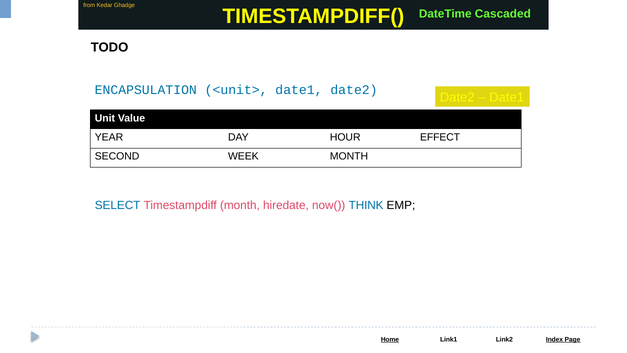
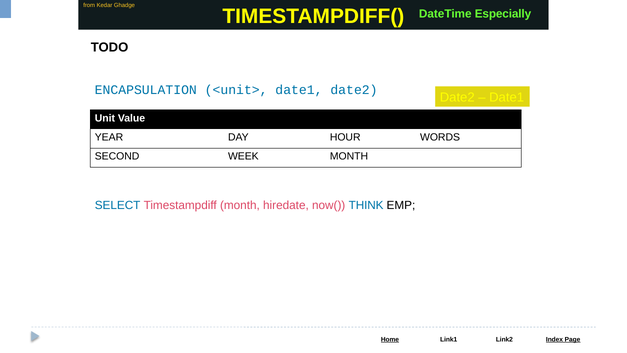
Cascaded: Cascaded -> Especially (503, 14)
EFFECT: EFFECT -> WORDS (440, 137)
